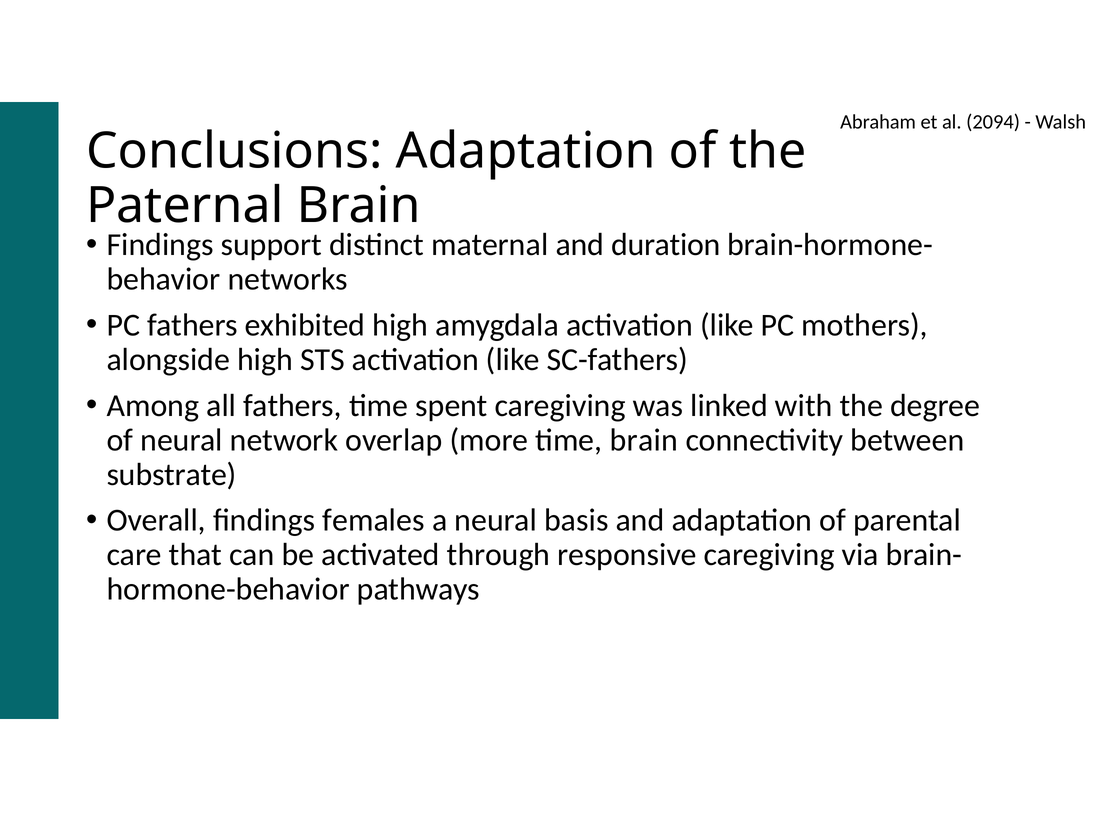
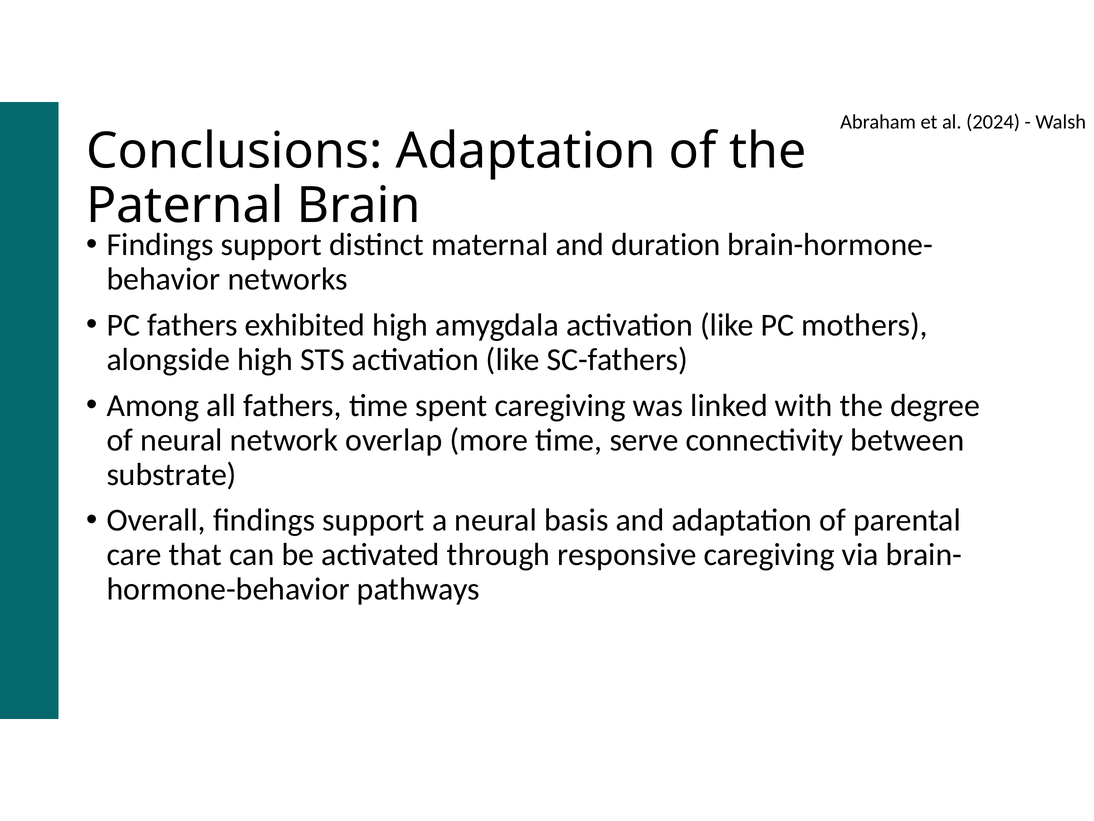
2094: 2094 -> 2024 (993, 122)
time brain: brain -> serve (644, 440)
Overall findings females: females -> support (373, 520)
